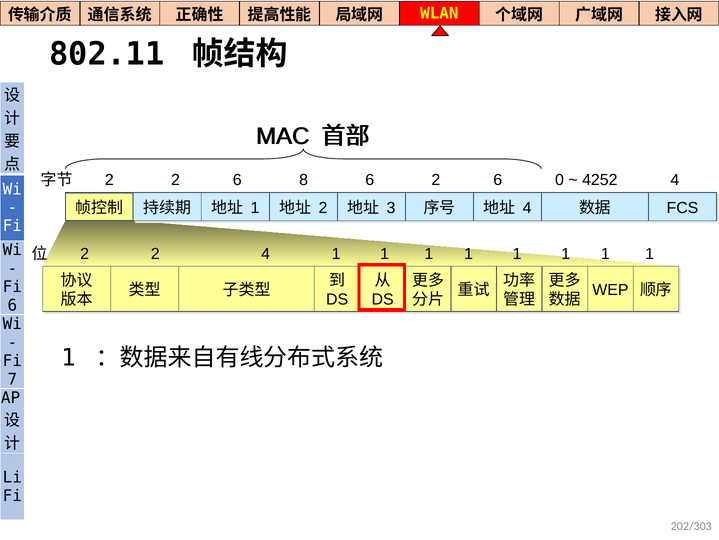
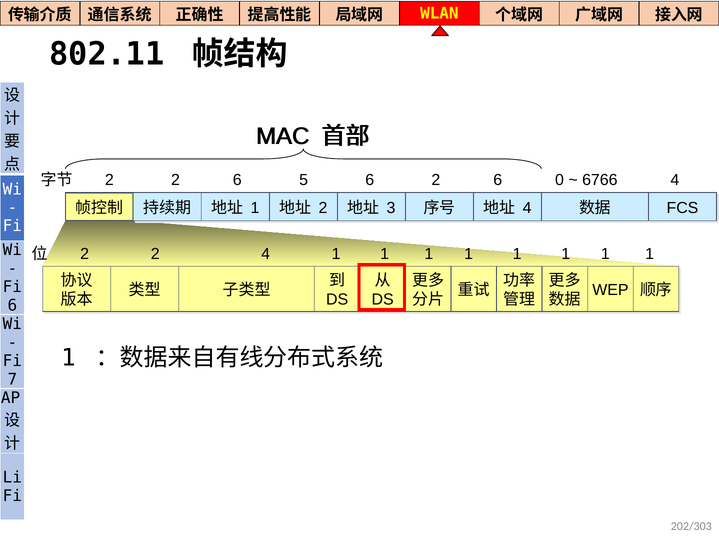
8: 8 -> 5 (304, 180)
4252: 4252 -> 6766 (600, 180)
